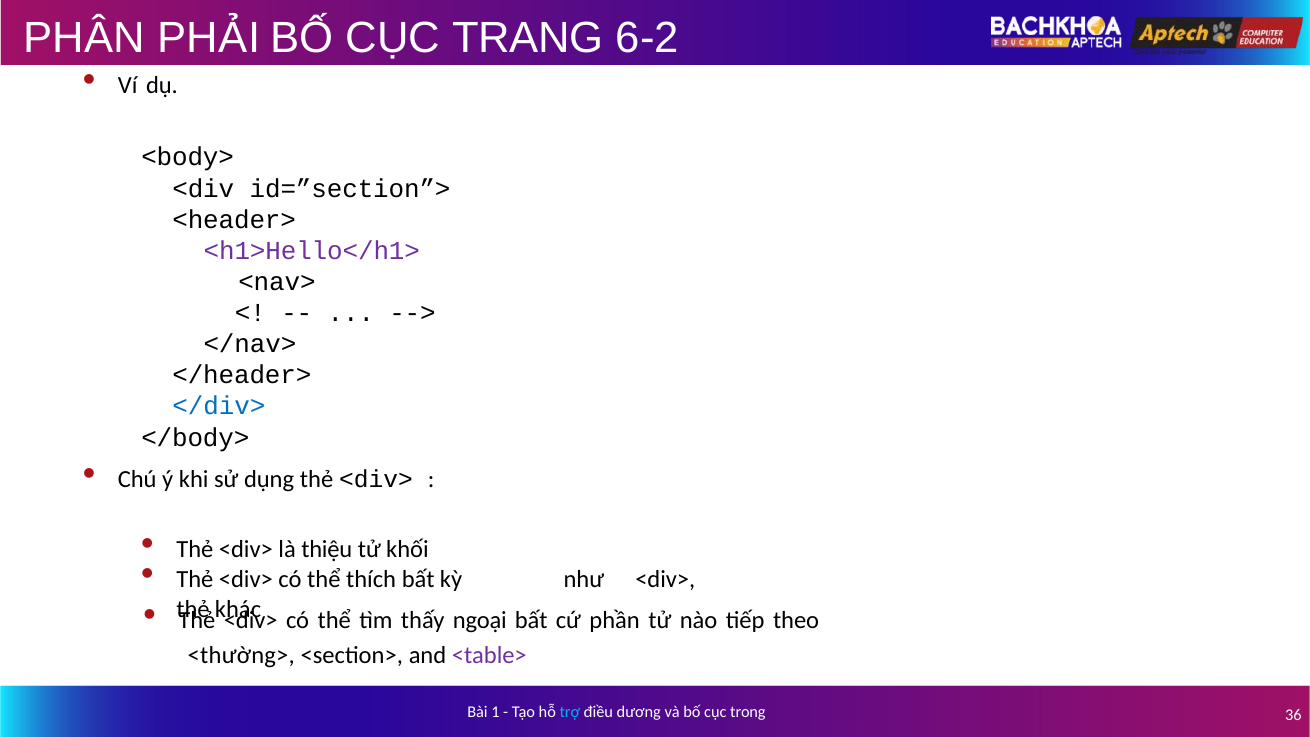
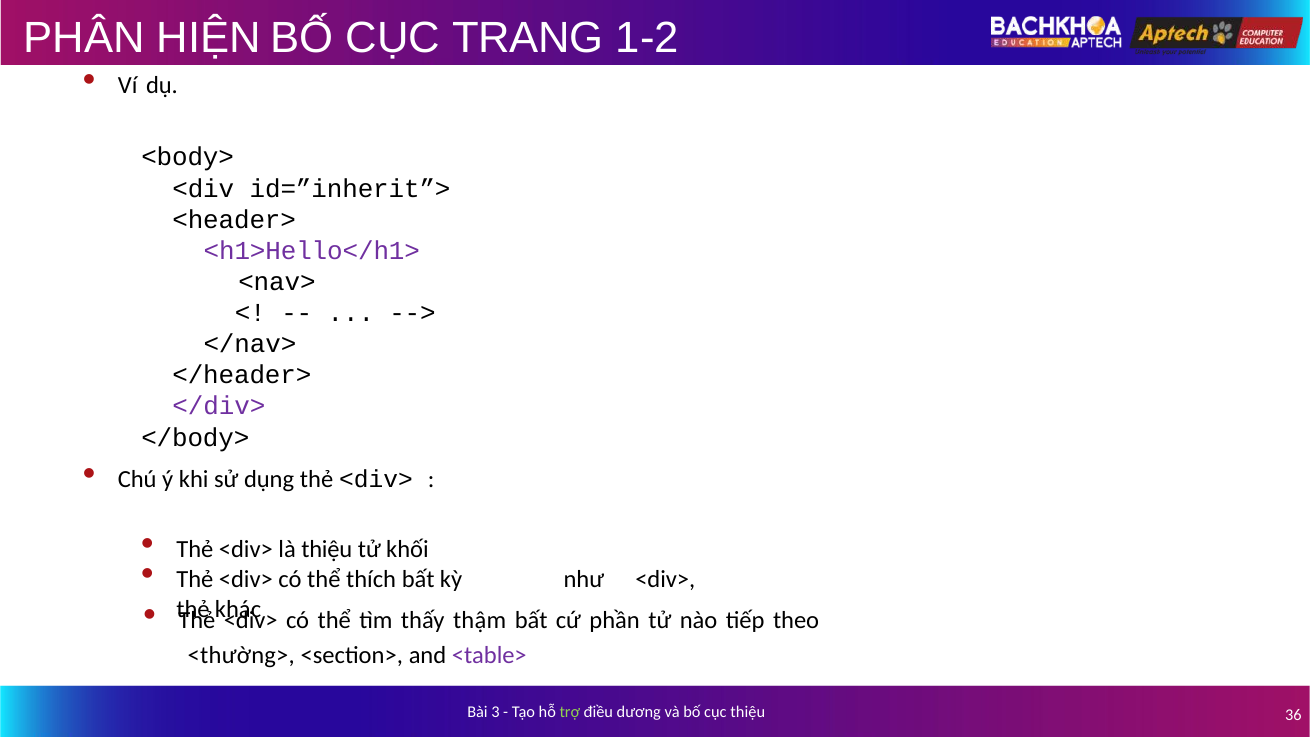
PHẢI: PHẢI -> HIỆN (209, 38)
6-2: 6-2 -> 1-2 (647, 38)
id=”section”>: id=”section”> -> id=”inherit”> (350, 189)
</div> colour: blue -> purple (219, 406)
ngoại: ngoại -> thậm (480, 620)
1: 1 -> 3 (496, 712)
trợ colour: light blue -> light green (570, 712)
cục trong: trong -> thiệu (748, 712)
